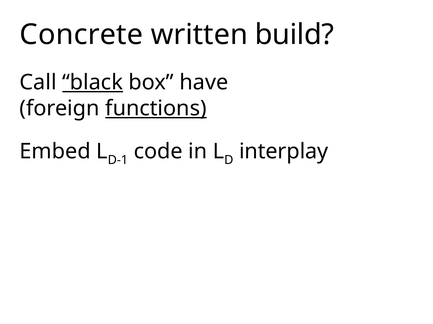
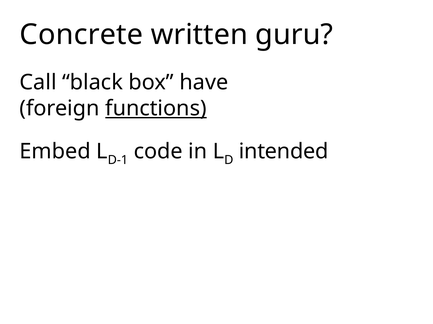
build: build -> guru (294, 35)
black underline: present -> none (93, 83)
interplay: interplay -> intended (284, 152)
